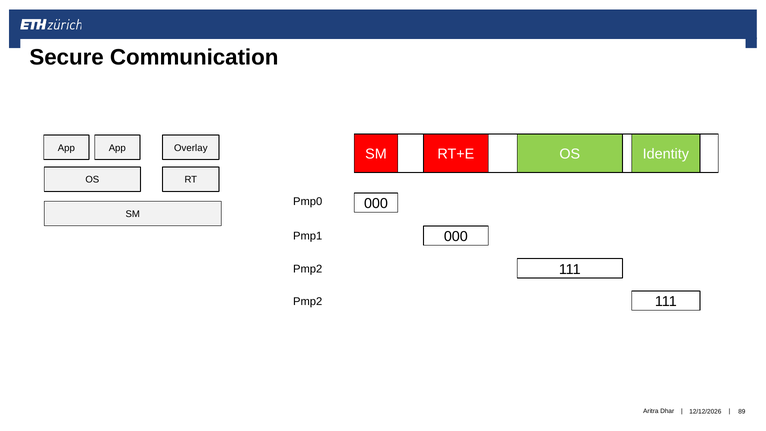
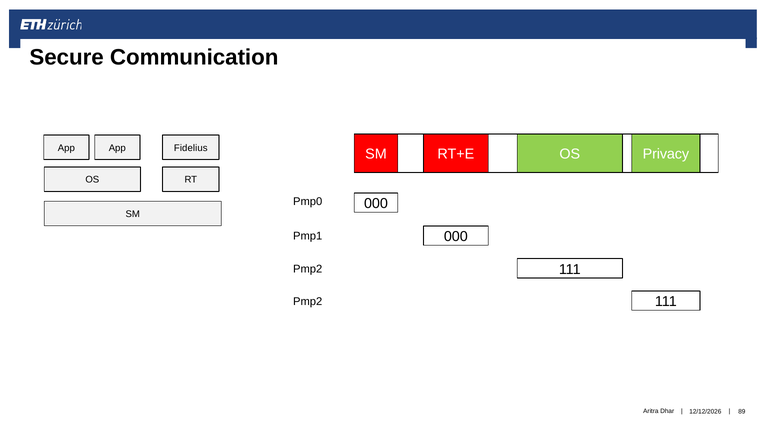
Overlay: Overlay -> Fidelius (191, 148)
Identity: Identity -> Privacy (666, 154)
